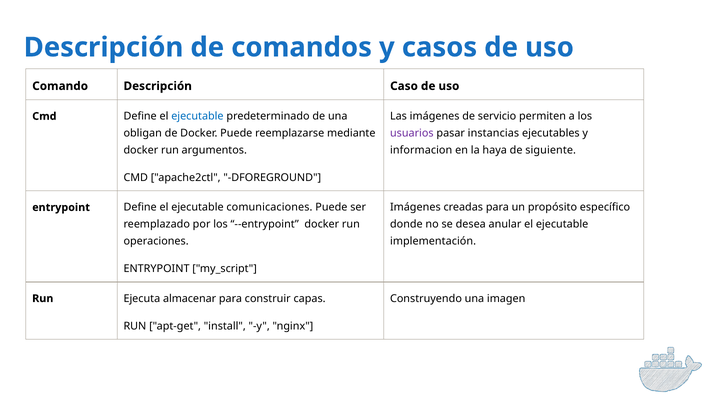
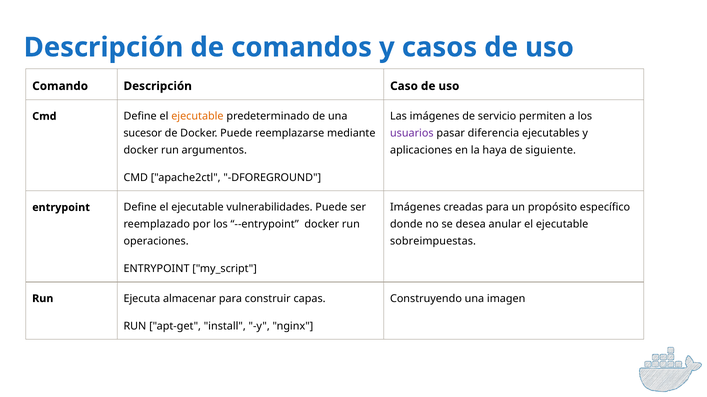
ejecutable colour: blue -> orange (197, 116)
obligan: obligan -> sucesor (143, 133)
instancias: instancias -> diferencia (493, 133)
informacion: informacion -> aplicaciones (421, 150)
comunicaciones: comunicaciones -> vulnerabilidades (270, 208)
implementación: implementación -> sobreimpuestas (433, 242)
